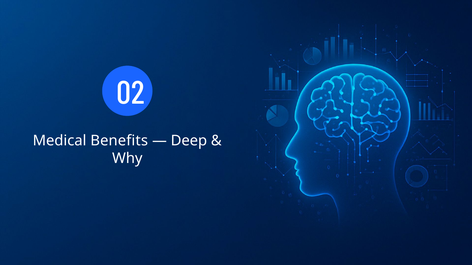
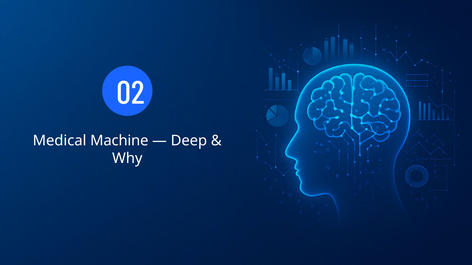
Benefits: Benefits -> Machine (119, 141)
